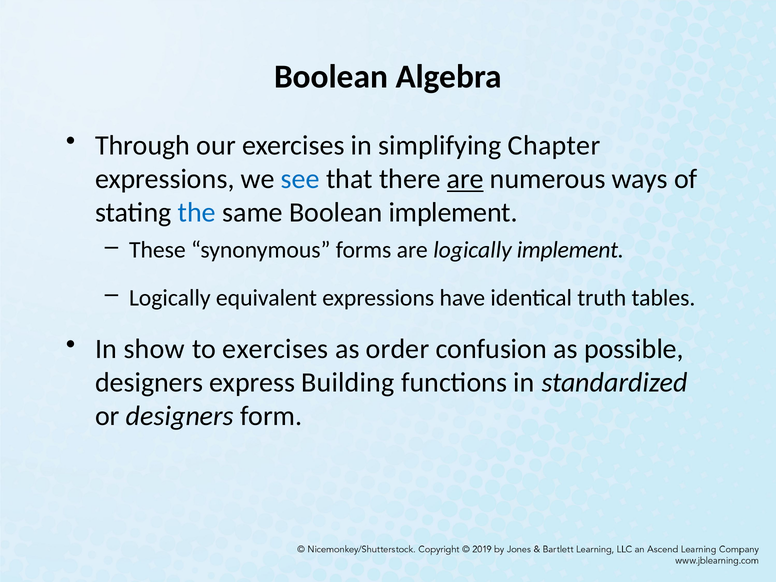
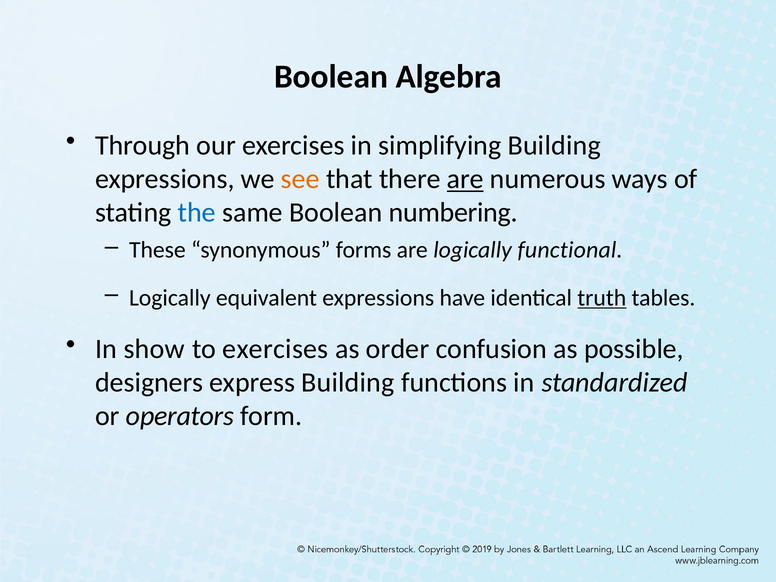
simplifying Chapter: Chapter -> Building (554, 146)
see colour: blue -> orange (300, 179)
Boolean implement: implement -> numbering (453, 213)
logically implement: implement -> functional (570, 250)
truth underline: none -> present (602, 298)
or designers: designers -> operators (180, 416)
